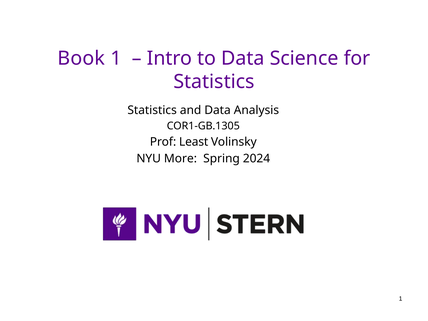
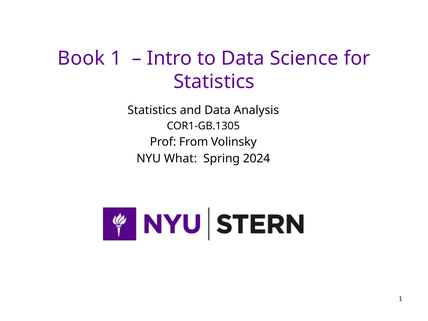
Least: Least -> From (194, 142)
More: More -> What (180, 159)
